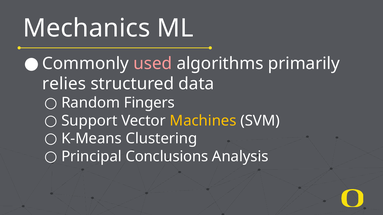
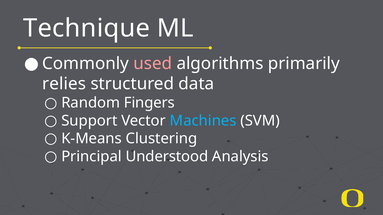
Mechanics: Mechanics -> Technique (87, 28)
Machines colour: yellow -> light blue (203, 121)
Conclusions: Conclusions -> Understood (167, 157)
